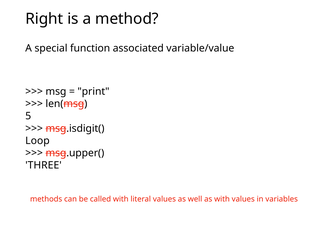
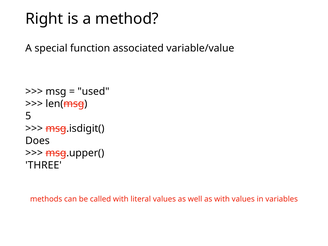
print: print -> used (93, 91)
Loop: Loop -> Does (38, 141)
